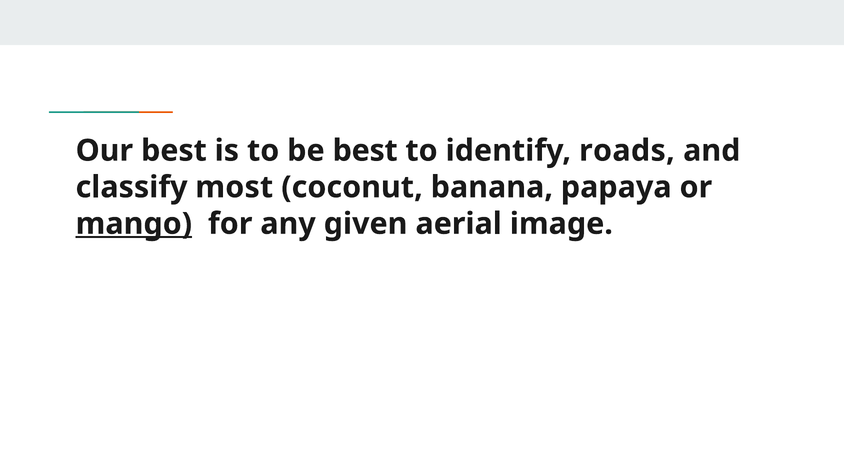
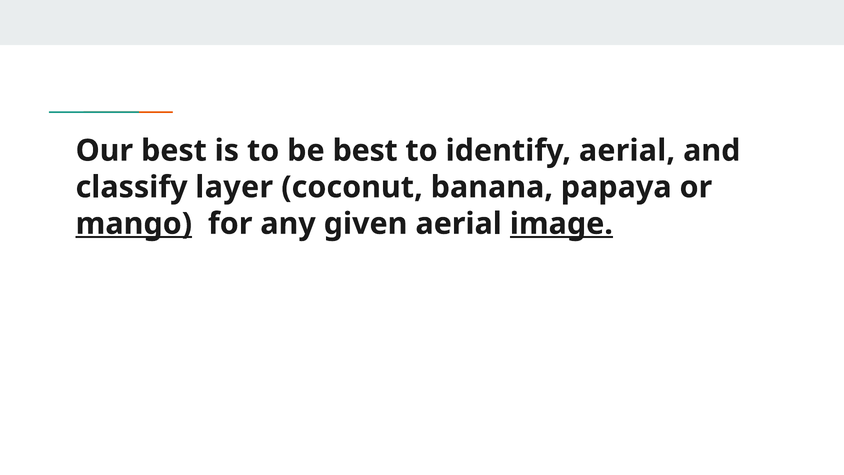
identify roads: roads -> aerial (627, 151)
most: most -> layer (234, 187)
image underline: none -> present (561, 224)
